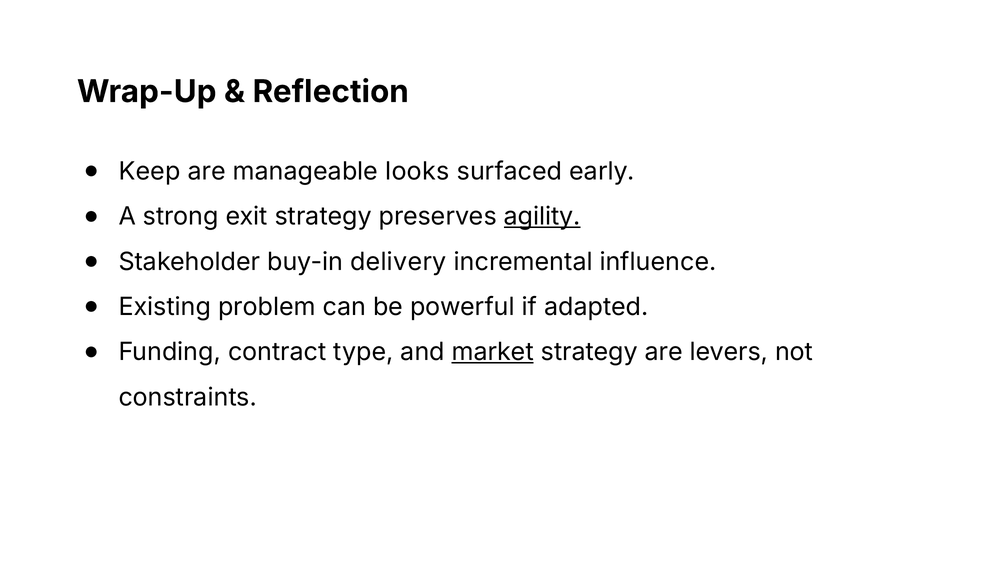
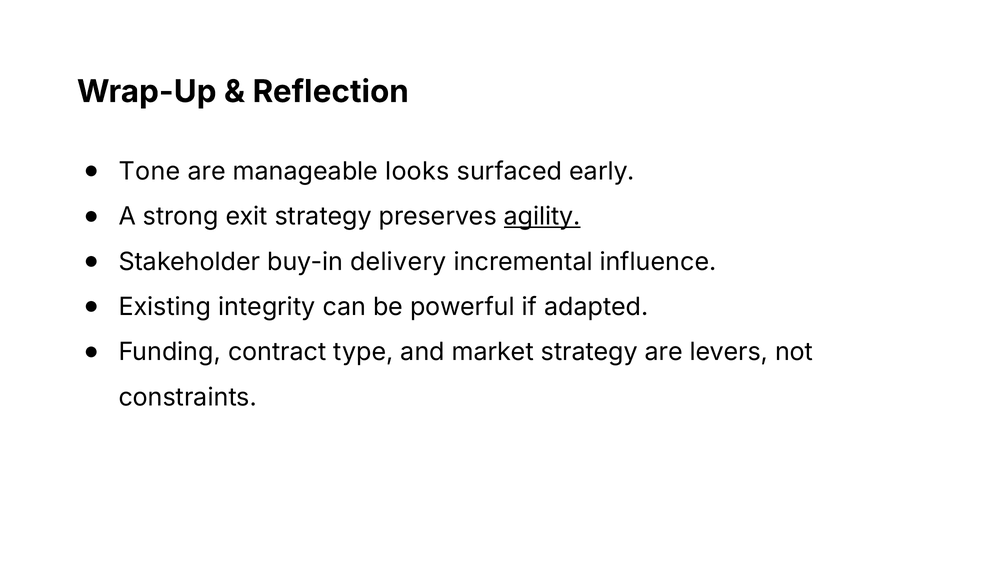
Keep: Keep -> Tone (150, 171)
problem: problem -> integrity (267, 307)
market underline: present -> none (493, 352)
